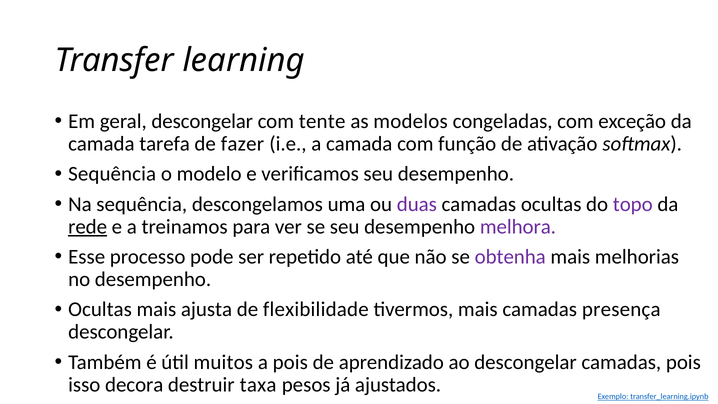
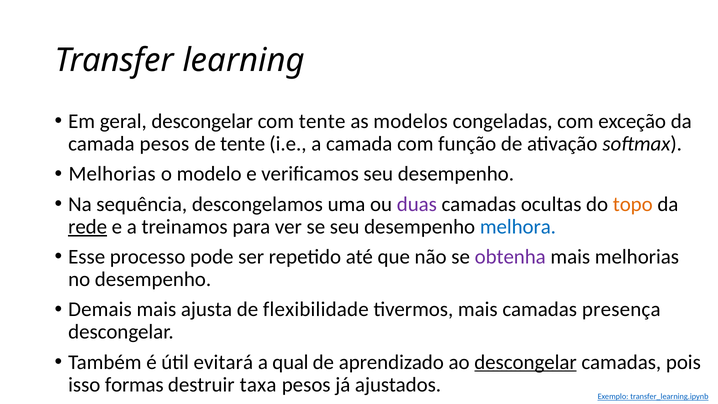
camada tarefa: tarefa -> pesos (164, 144)
de fazer: fazer -> tente (243, 144)
Sequência: Sequência -> Melhorias (112, 174)
topo colour: purple -> orange (633, 204)
melhora colour: purple -> blue (518, 227)
Ocultas: Ocultas -> Demais (100, 309)
muitos: muitos -> evitará (223, 362)
a pois: pois -> qual (290, 362)
descongelar underline: none -> present (525, 362)
decora: decora -> formas (134, 385)
